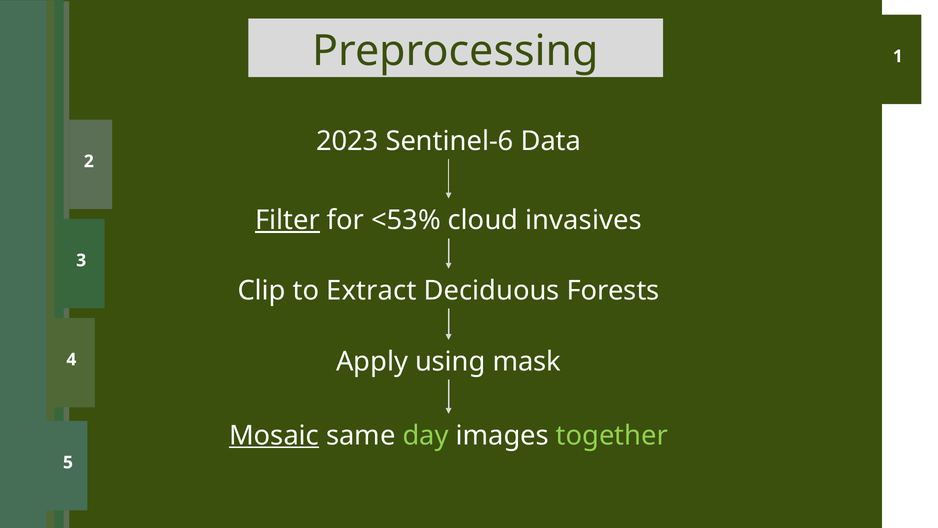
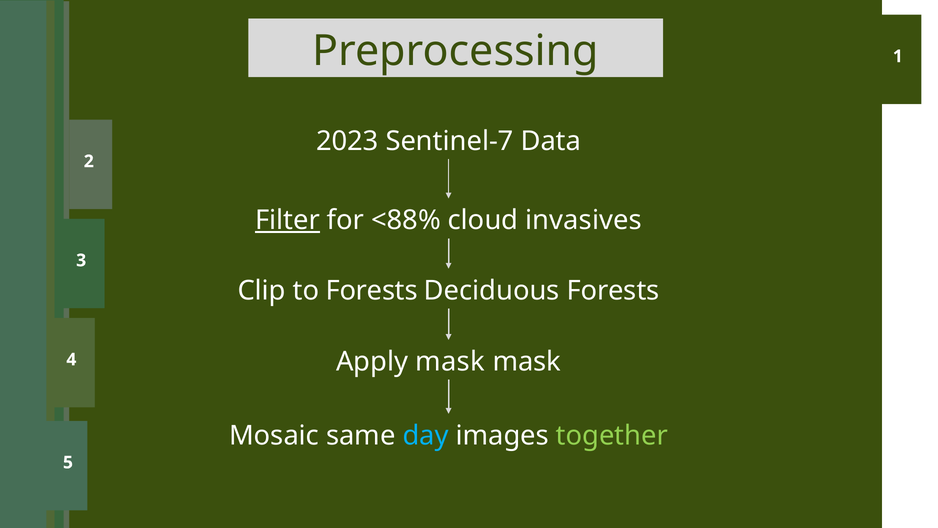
Sentinel-6: Sentinel-6 -> Sentinel-7 (450, 141)
<53%: <53% -> <88% (406, 220)
to Extract: Extract -> Forests (372, 290)
Apply using: using -> mask (450, 361)
Mosaic underline: present -> none (274, 435)
day colour: light green -> light blue (426, 435)
